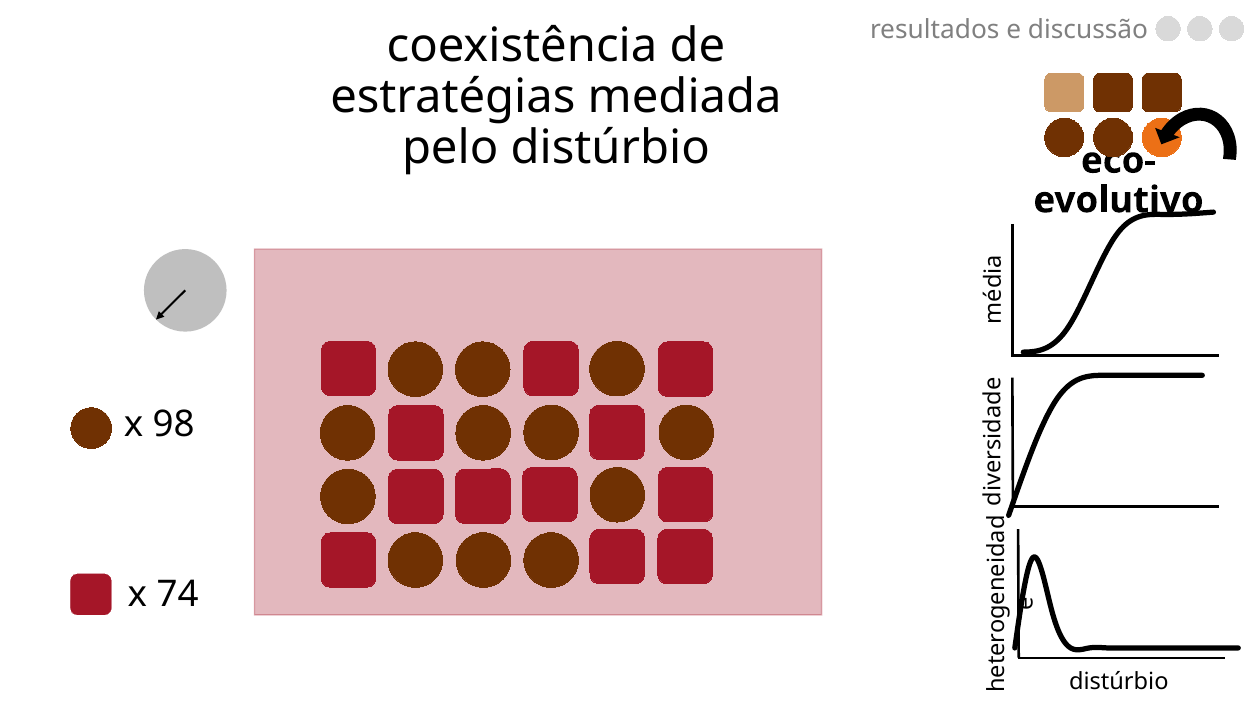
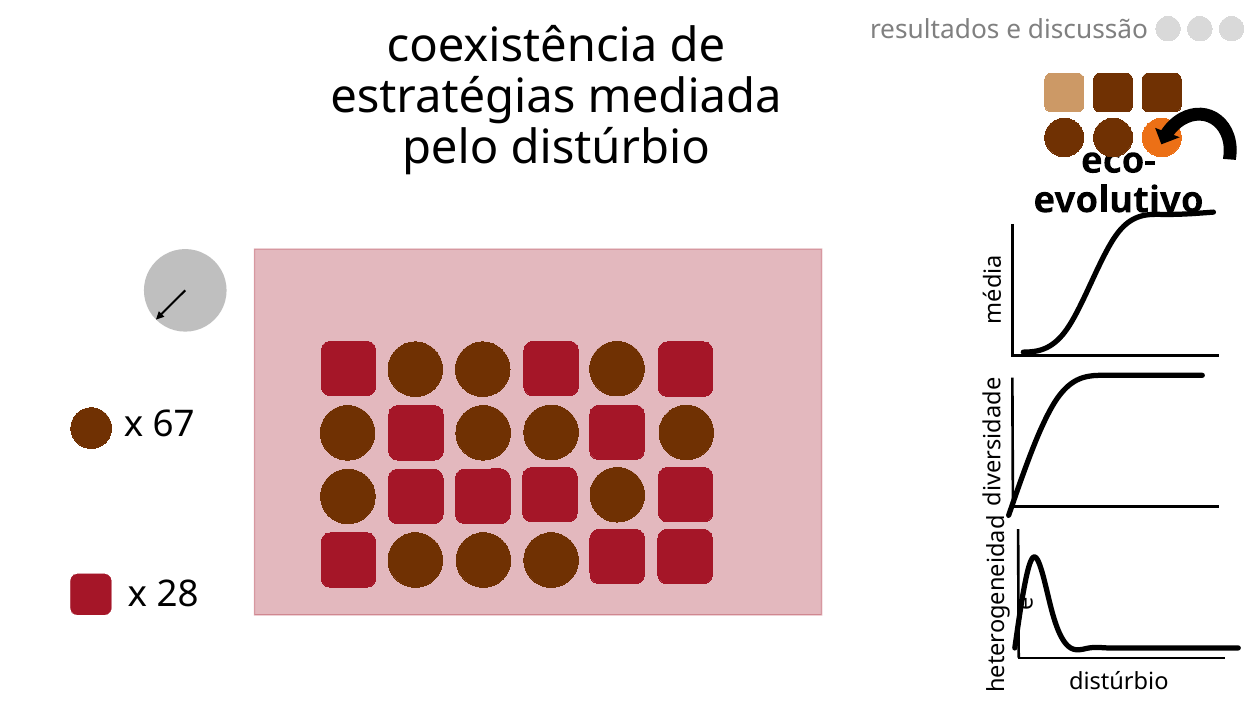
98: 98 -> 67 (174, 425)
74: 74 -> 28 (178, 594)
